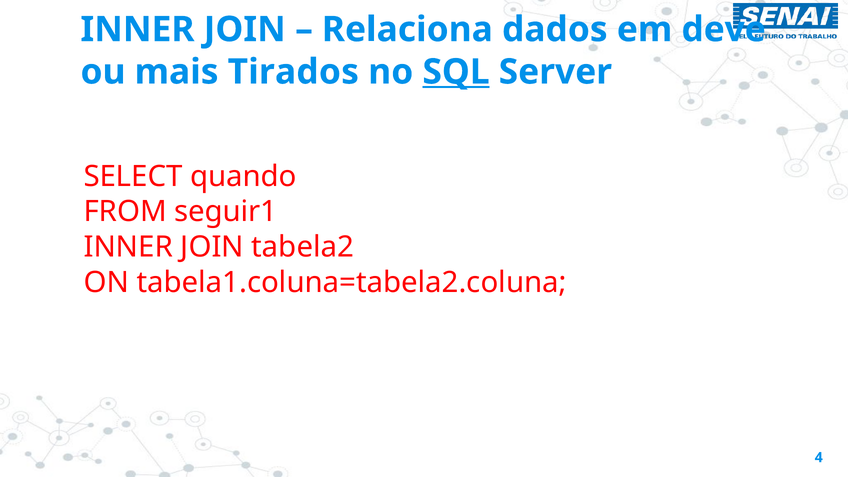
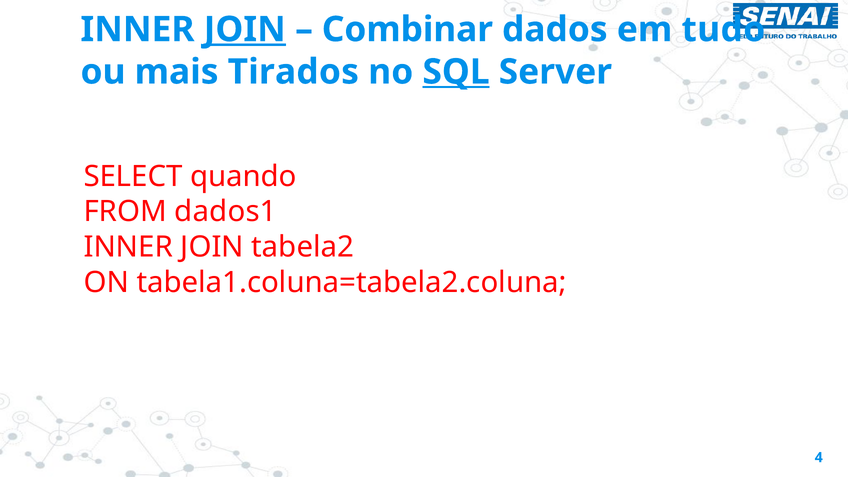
JOIN underline: none -> present (245, 30)
Relaciona: Relaciona -> Combinar (407, 30)
deve: deve -> tudo (723, 30)
seguir1: seguir1 -> dados1 (226, 212)
